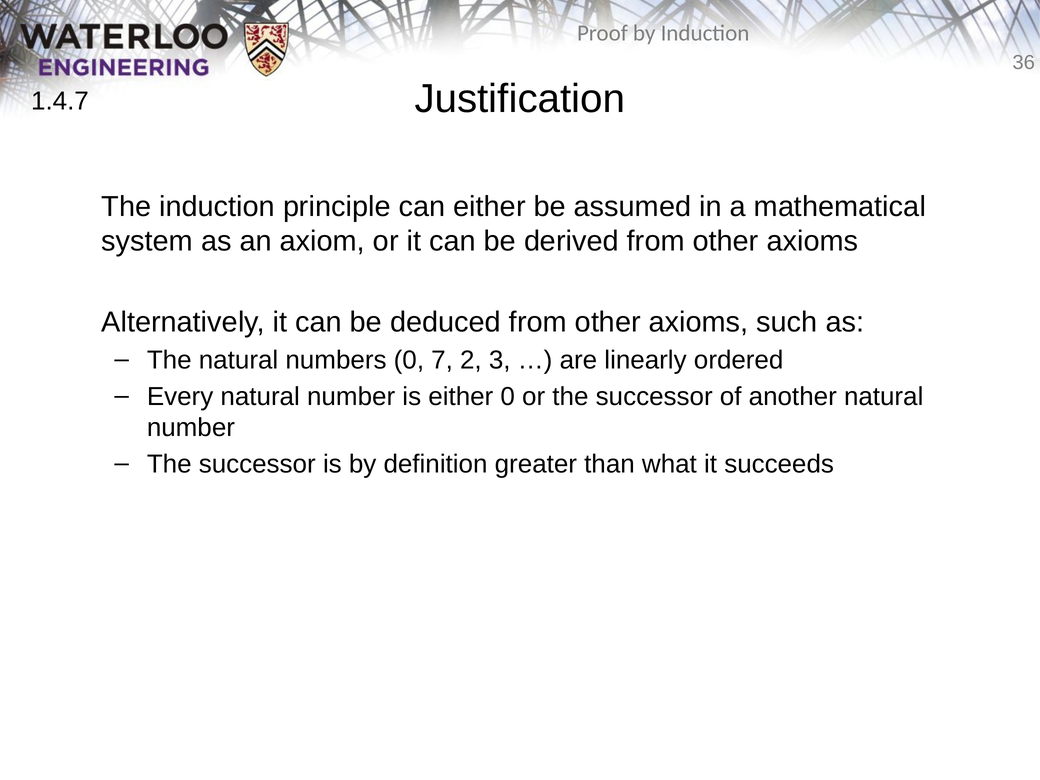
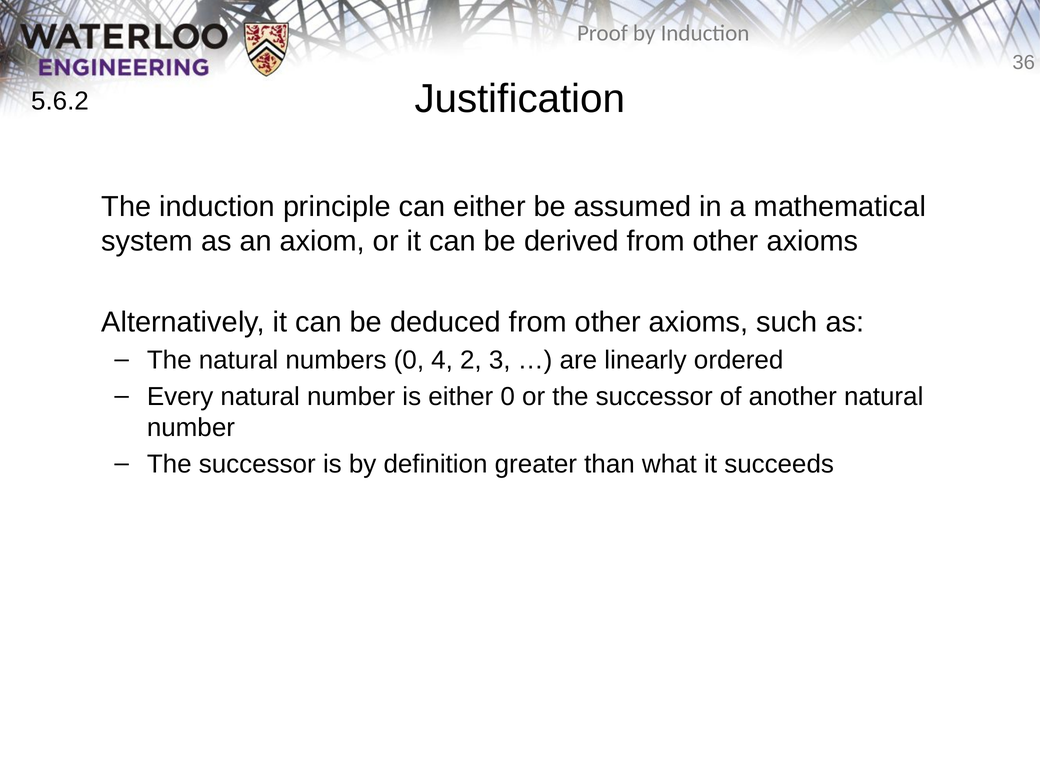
1.4.7: 1.4.7 -> 5.6.2 (60, 101)
7: 7 -> 4 (442, 360)
